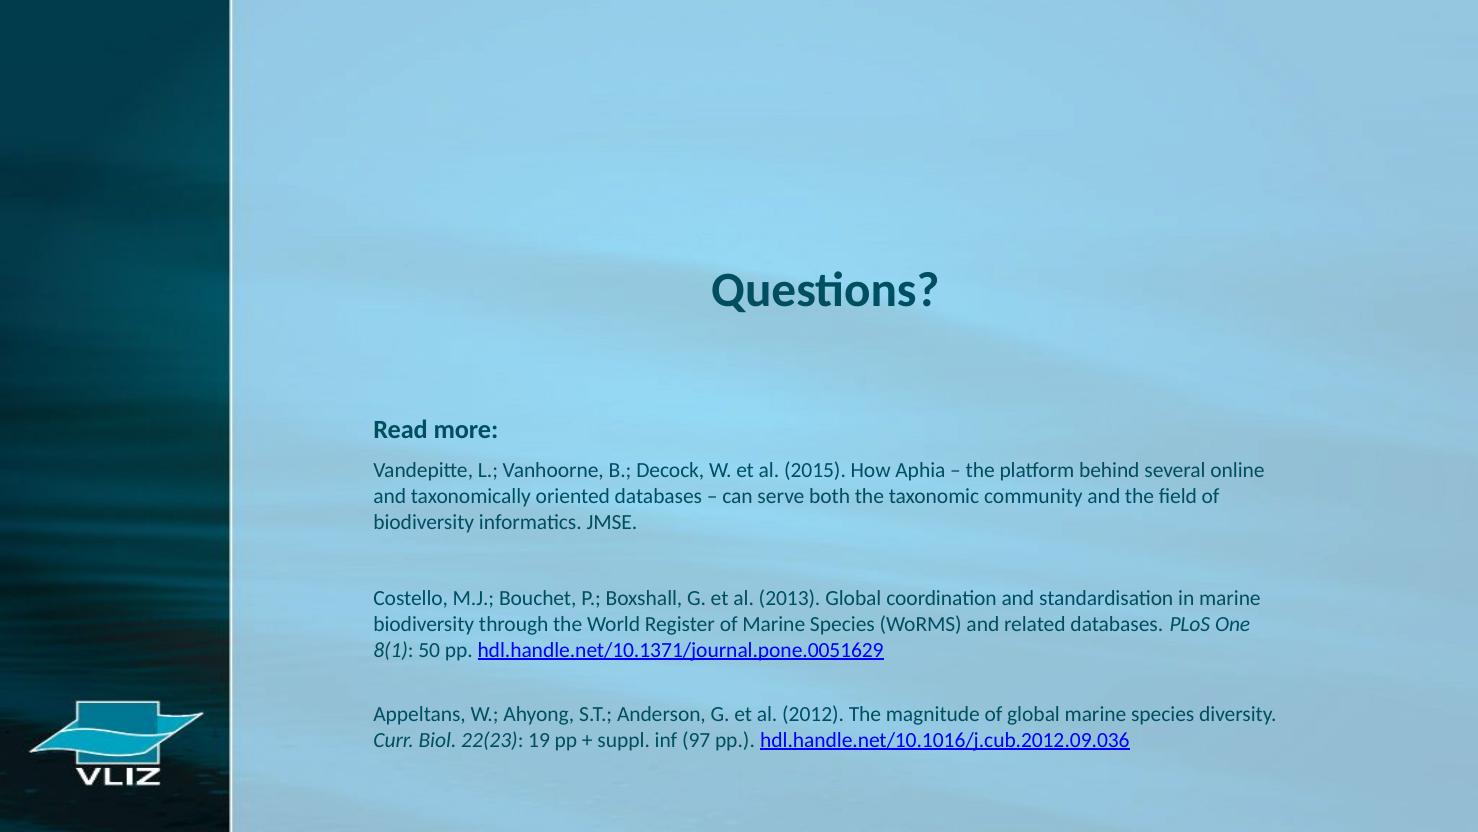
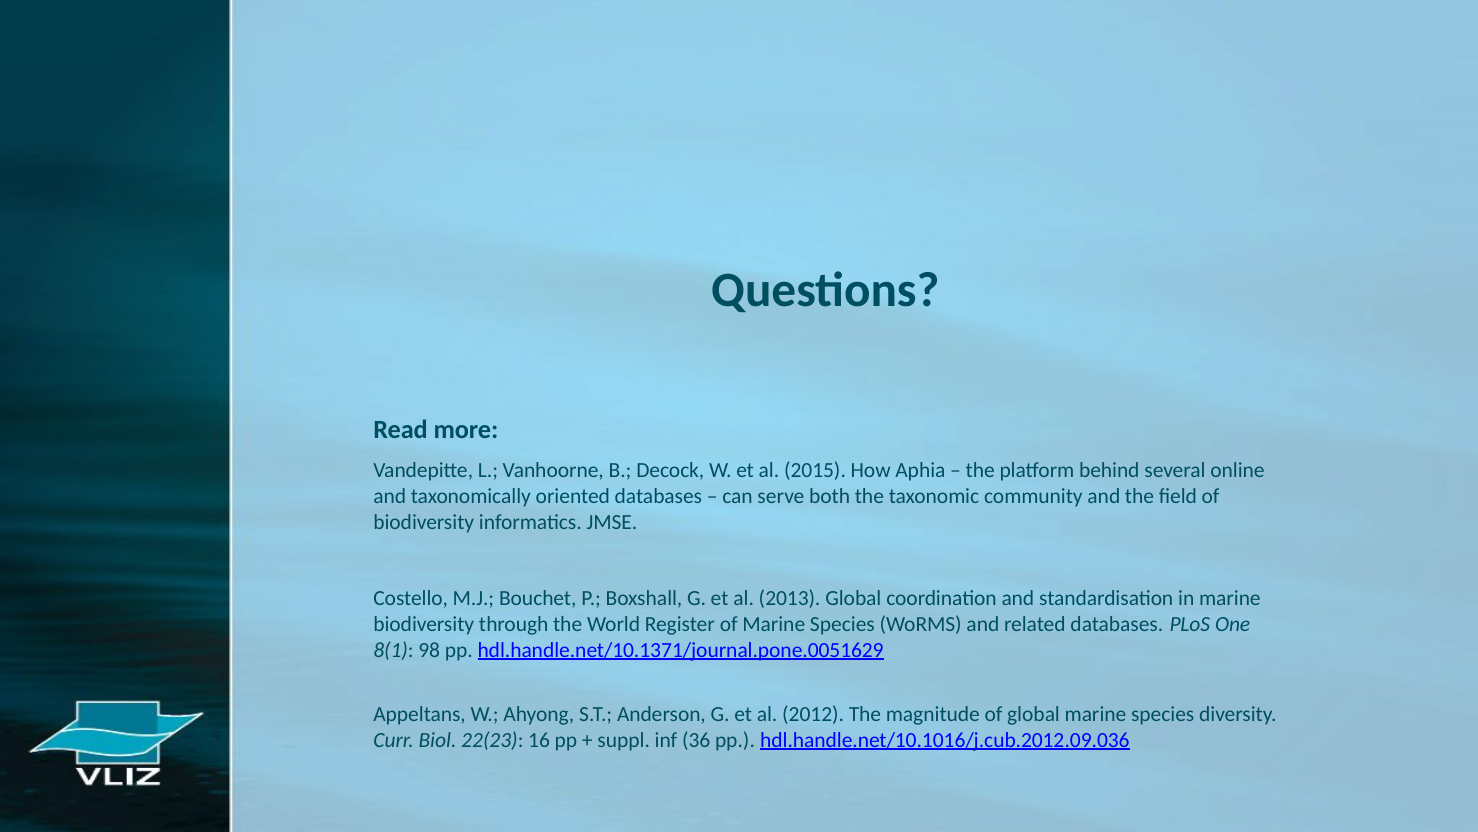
50: 50 -> 98 (429, 649)
19: 19 -> 16 (539, 739)
97: 97 -> 36 (696, 739)
